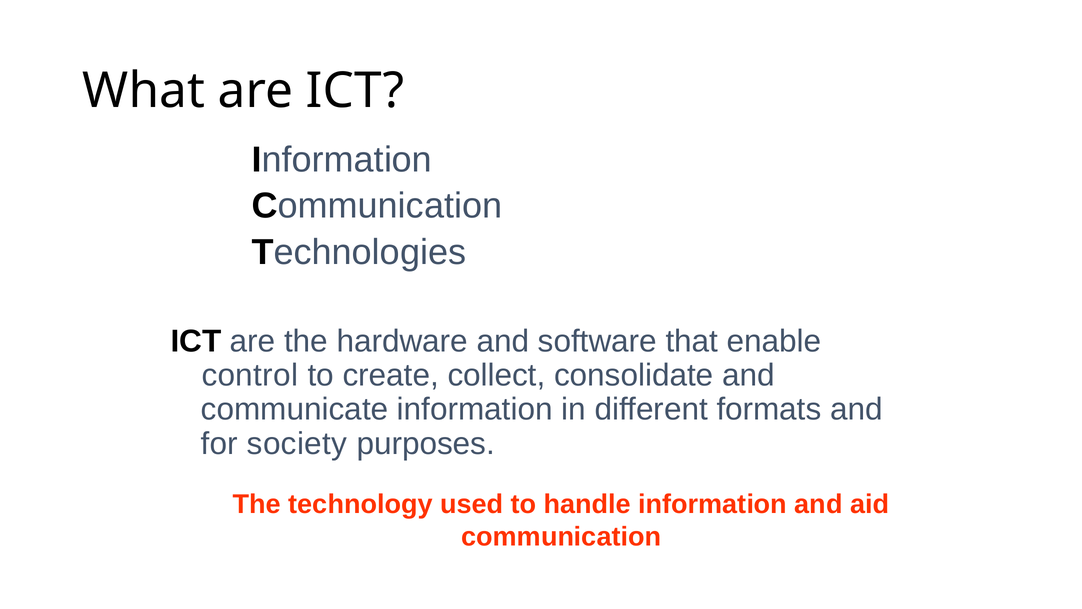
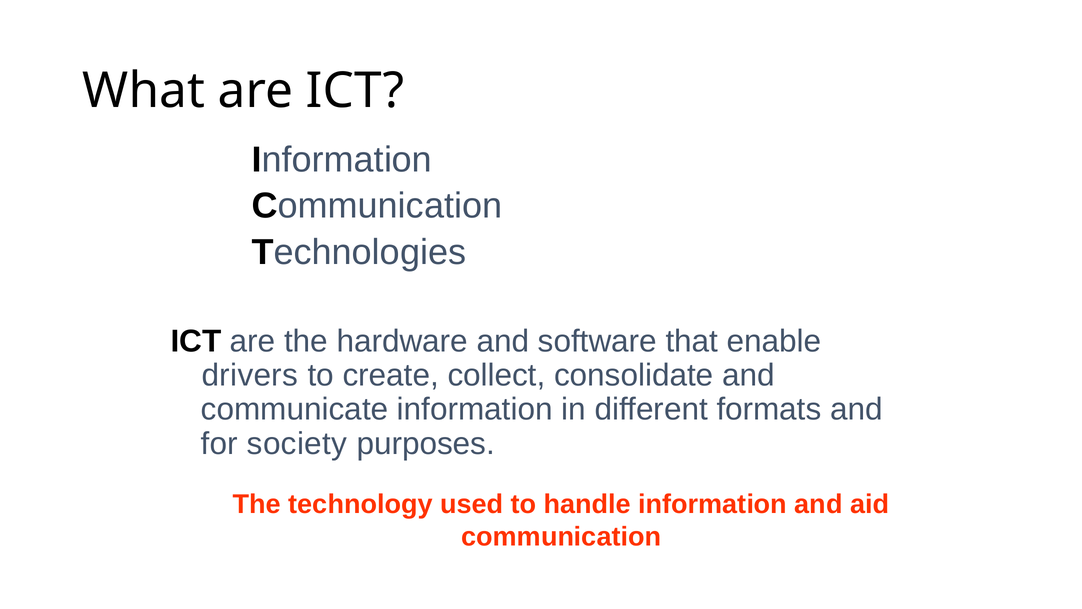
control: control -> drivers (250, 375)
